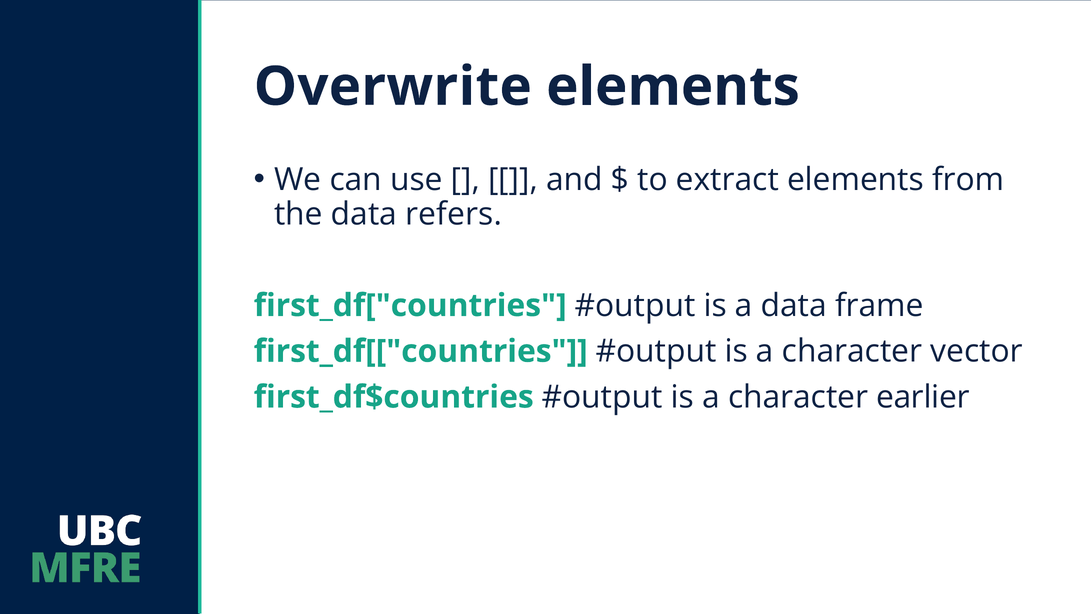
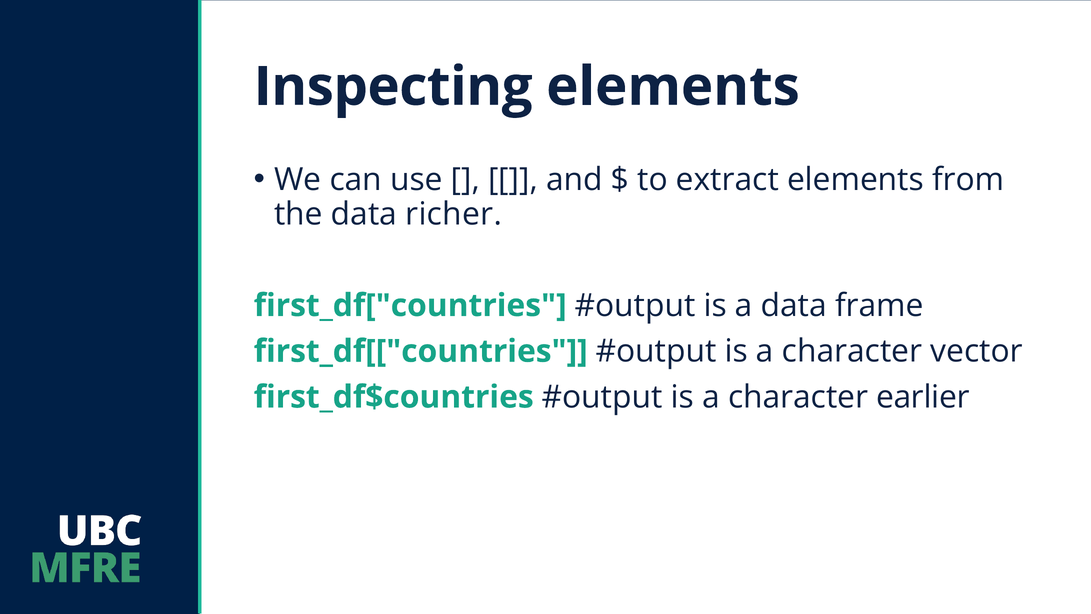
Overwrite: Overwrite -> Inspecting (393, 87)
refers: refers -> richer (454, 214)
